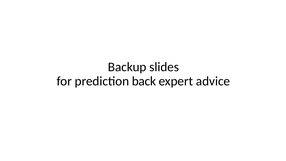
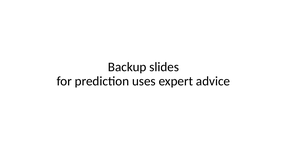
back: back -> uses (144, 81)
